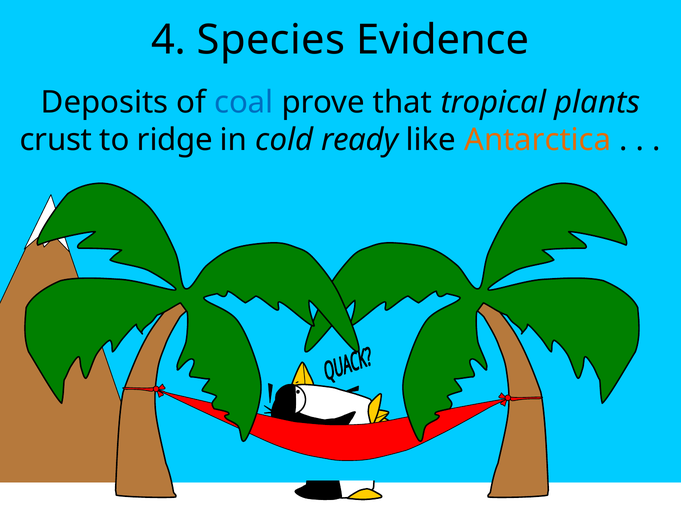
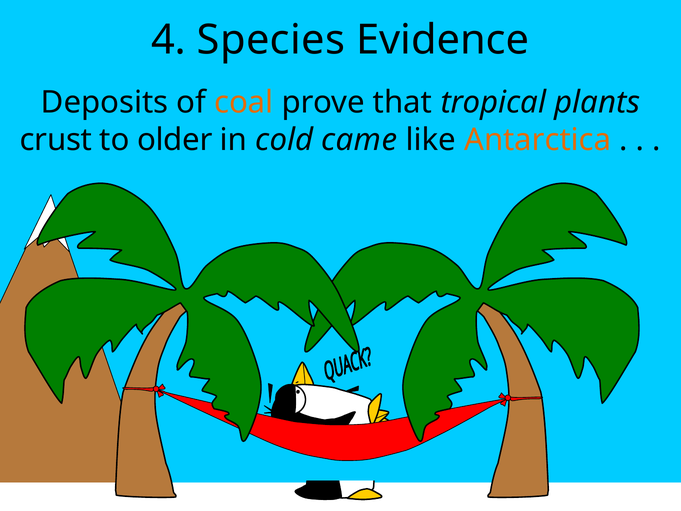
coal colour: blue -> orange (244, 103)
ridge: ridge -> older (175, 140)
ready: ready -> came (359, 140)
